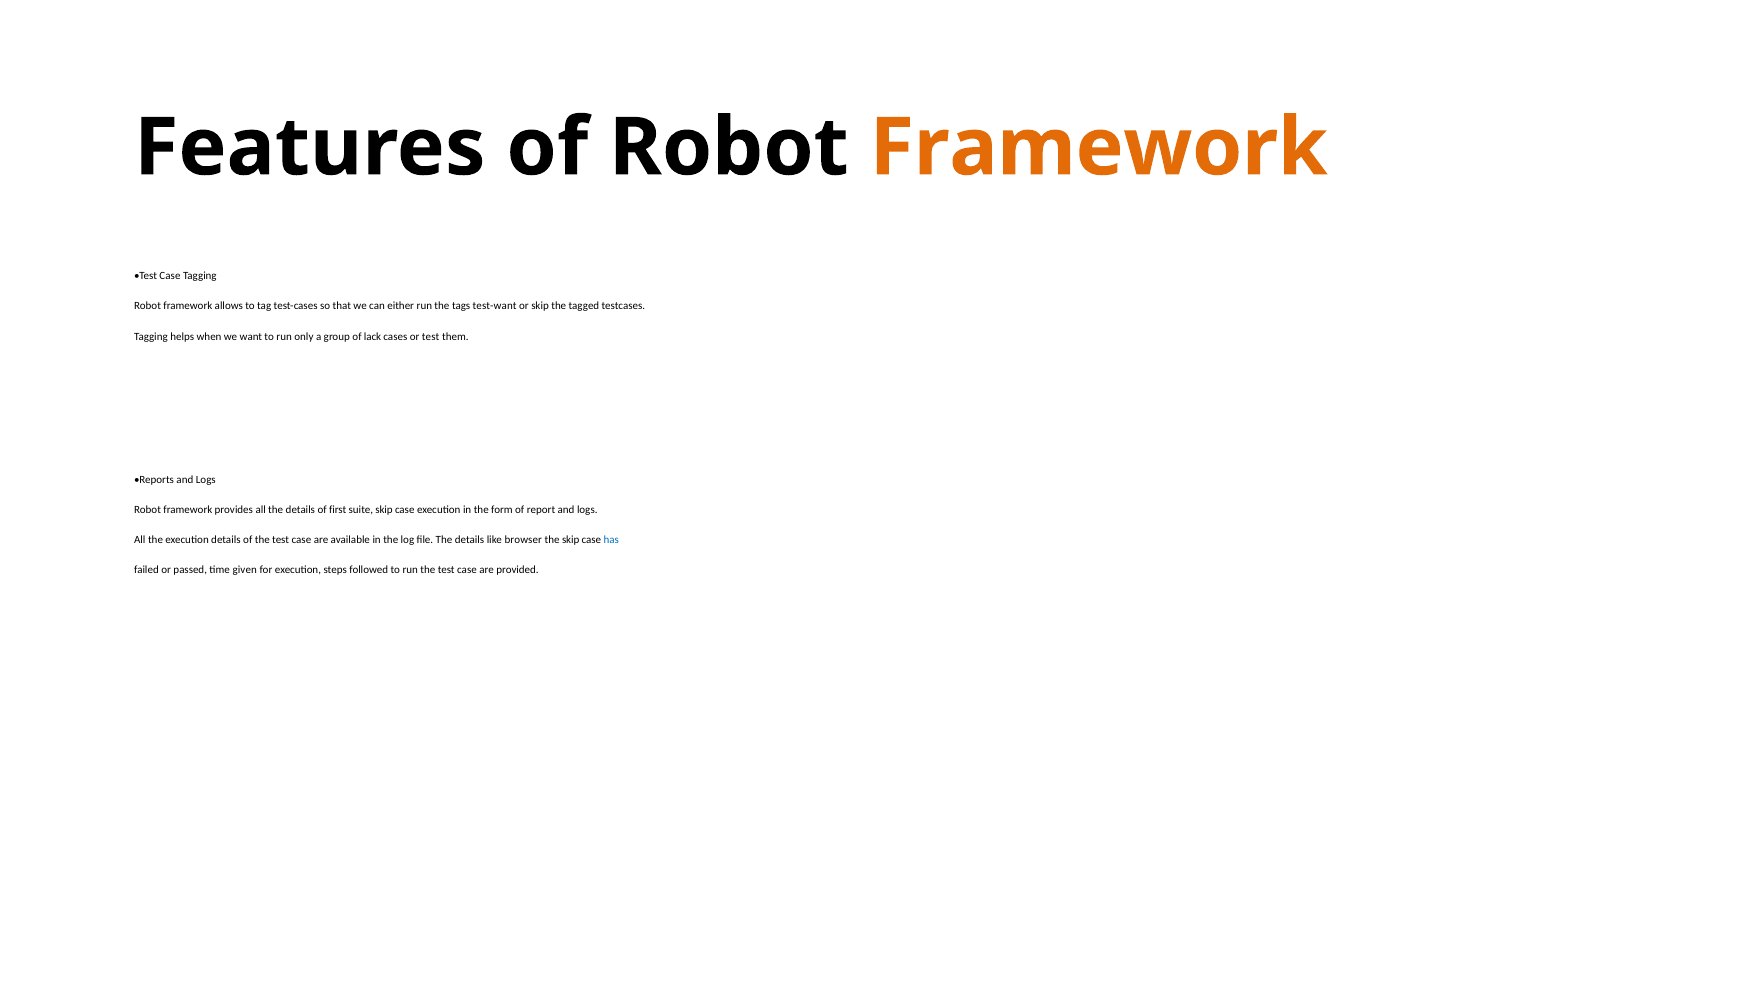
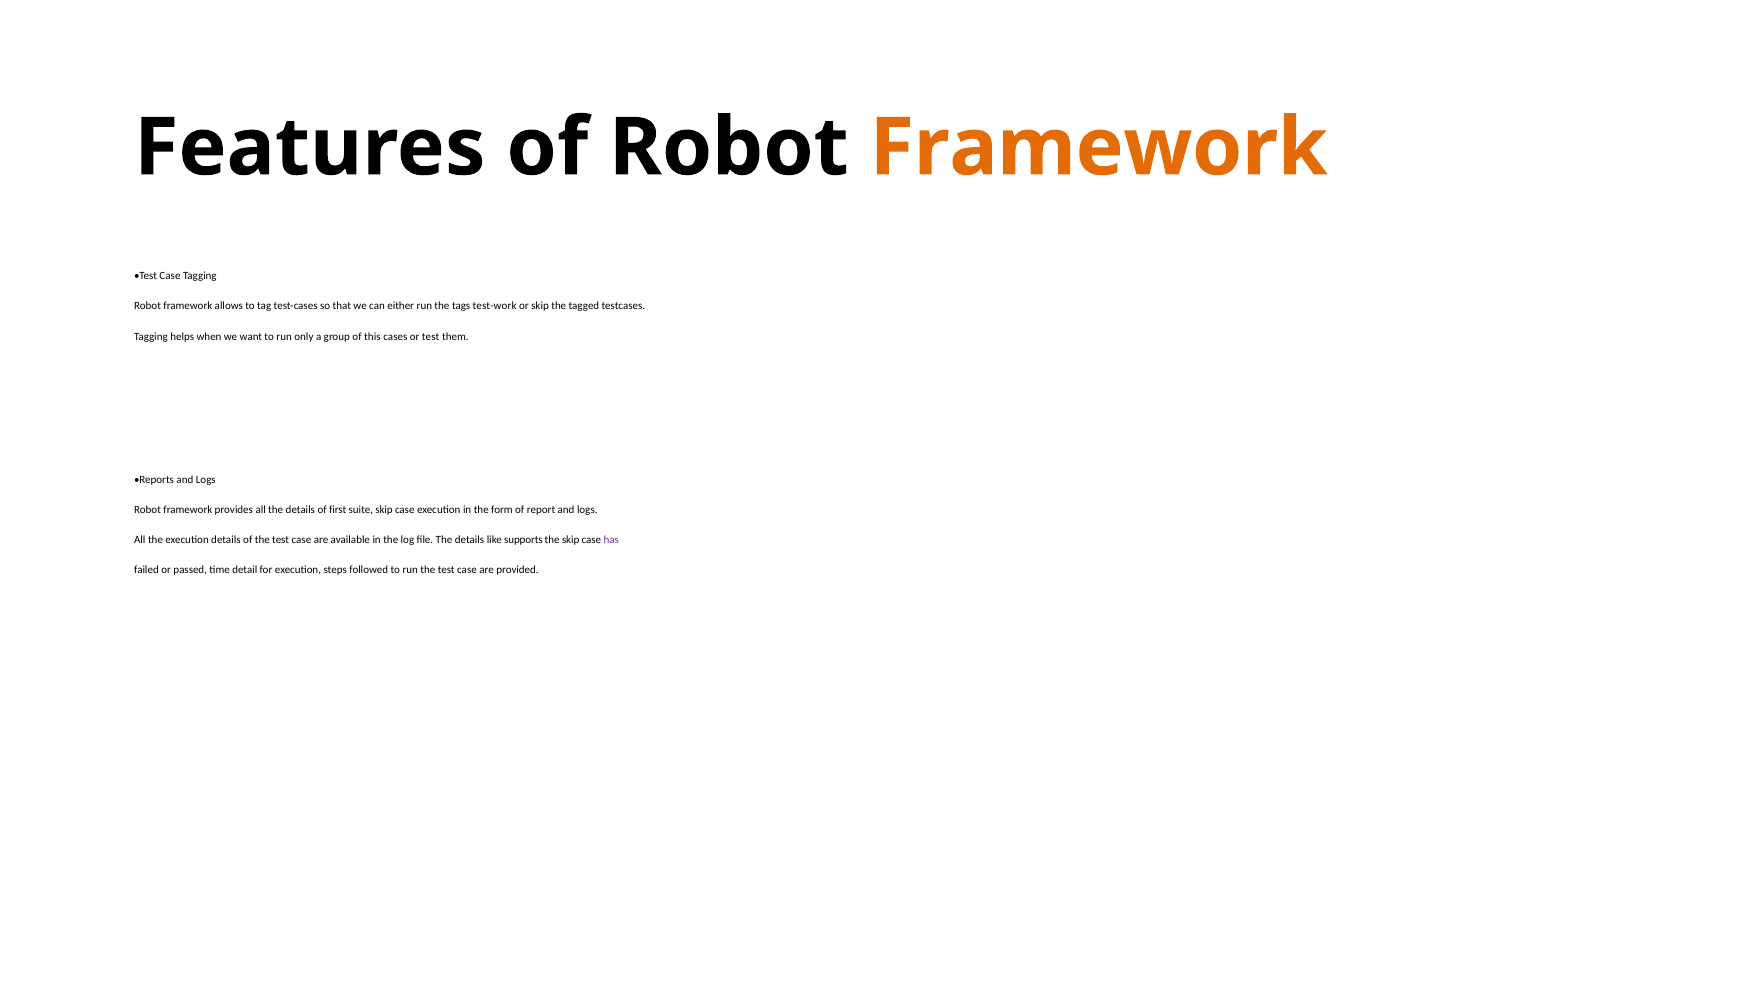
test-want: test-want -> test-work (495, 306)
lack: lack -> this (372, 336)
browser: browser -> supports (523, 540)
has colour: blue -> purple (611, 540)
given: given -> detail (245, 570)
